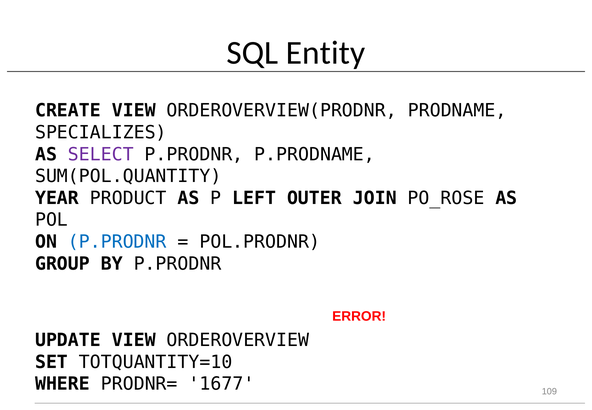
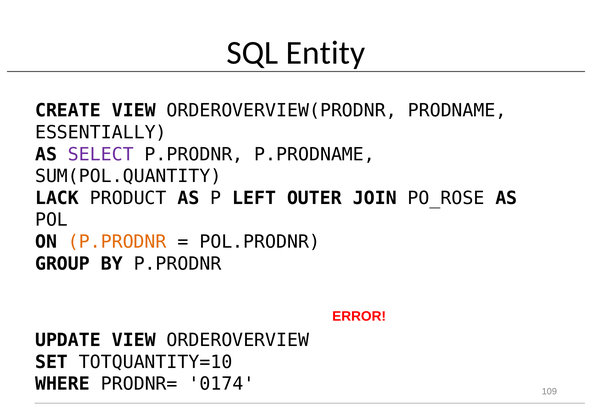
SPECIALIZES: SPECIALIZES -> ESSENTIALLY (101, 132)
YEAR: YEAR -> LACK (57, 198)
P.PRODNR colour: blue -> orange (117, 242)
1677: 1677 -> 0174 (221, 384)
